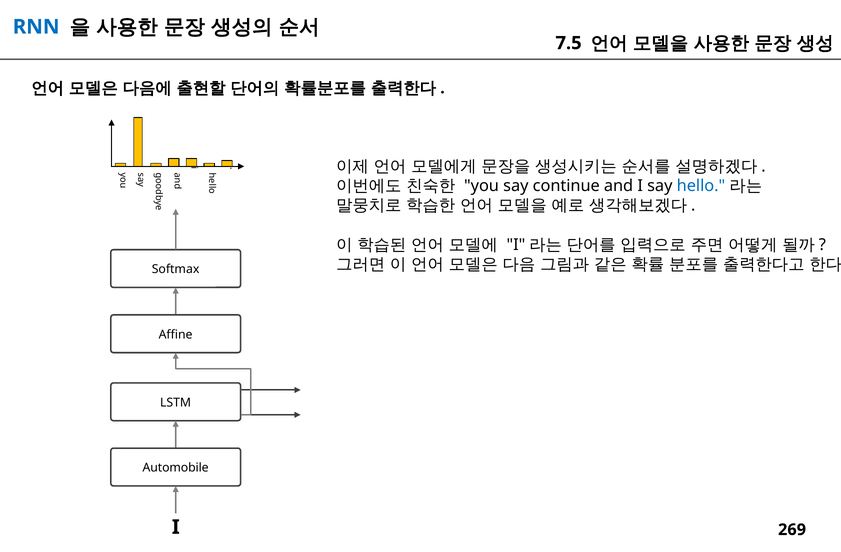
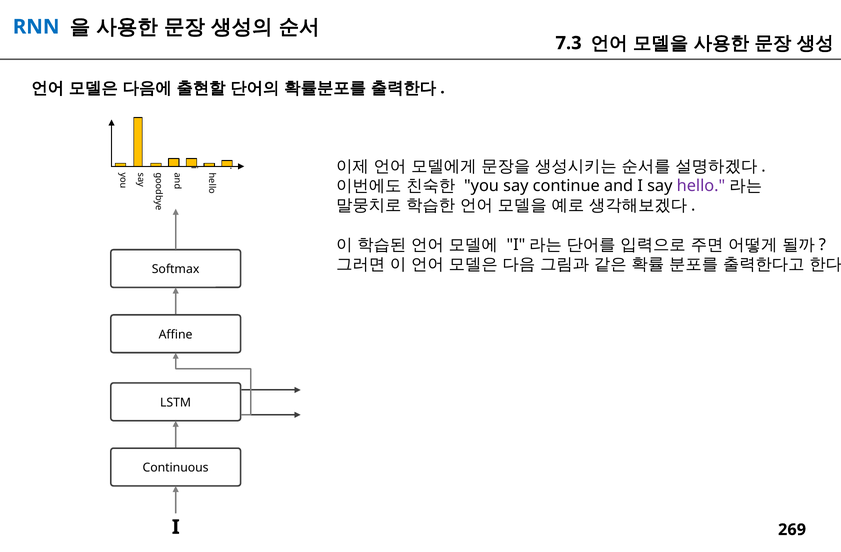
7.5: 7.5 -> 7.3 (569, 43)
hello colour: blue -> purple (701, 186)
Automobile: Automobile -> Continuous (176, 468)
